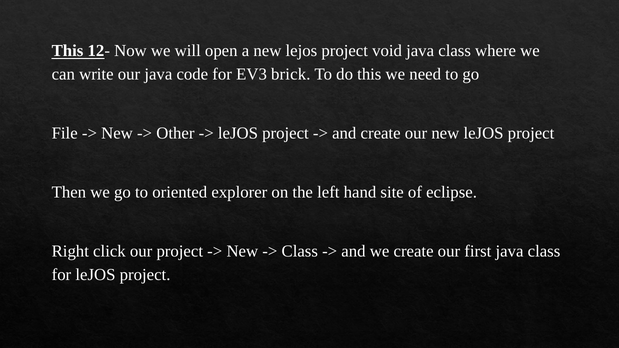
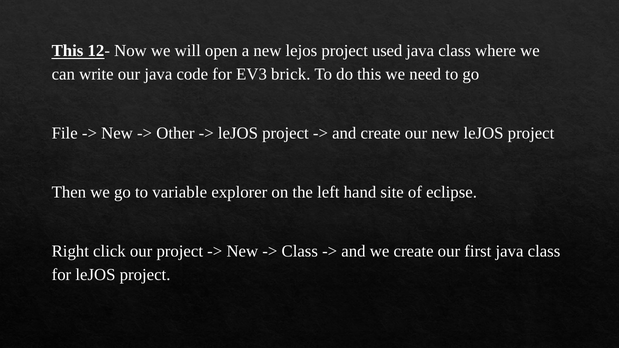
void: void -> used (387, 51)
oriented: oriented -> variable (180, 192)
